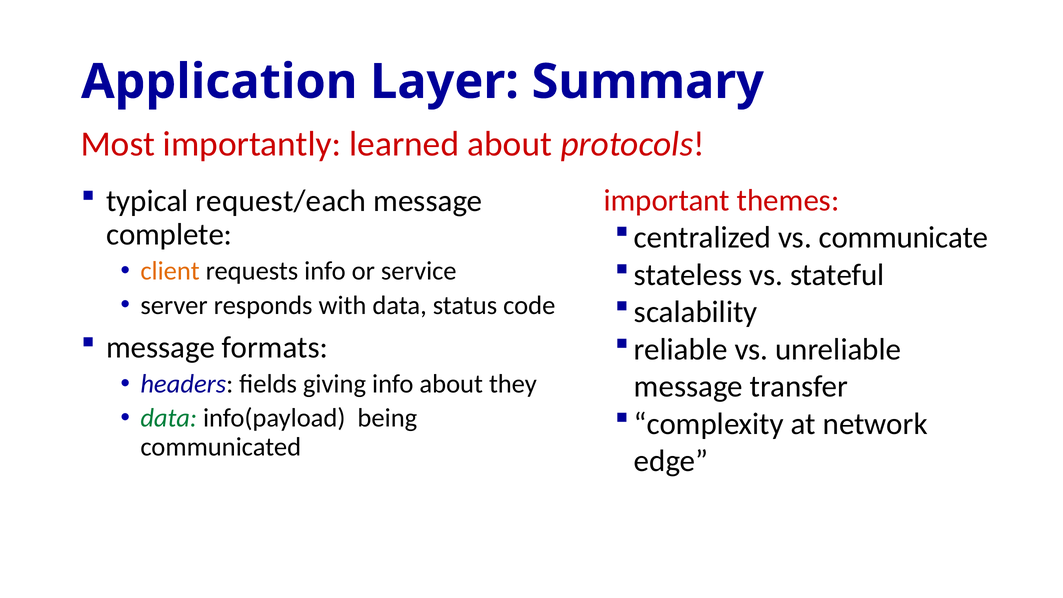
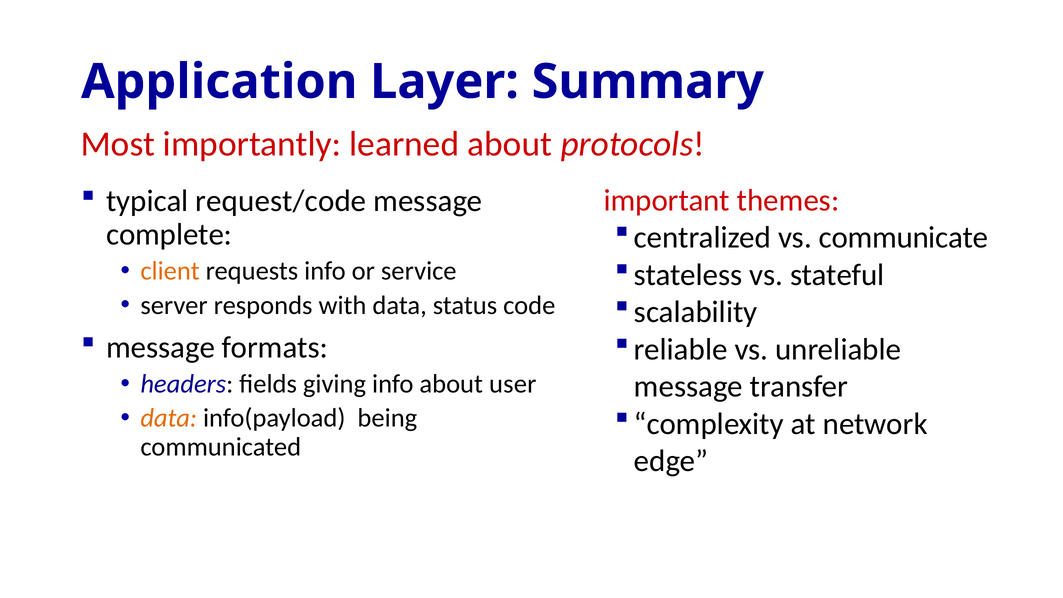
request/each: request/each -> request/code (281, 201)
they: they -> user (513, 384)
data colour: green -> orange (169, 418)
